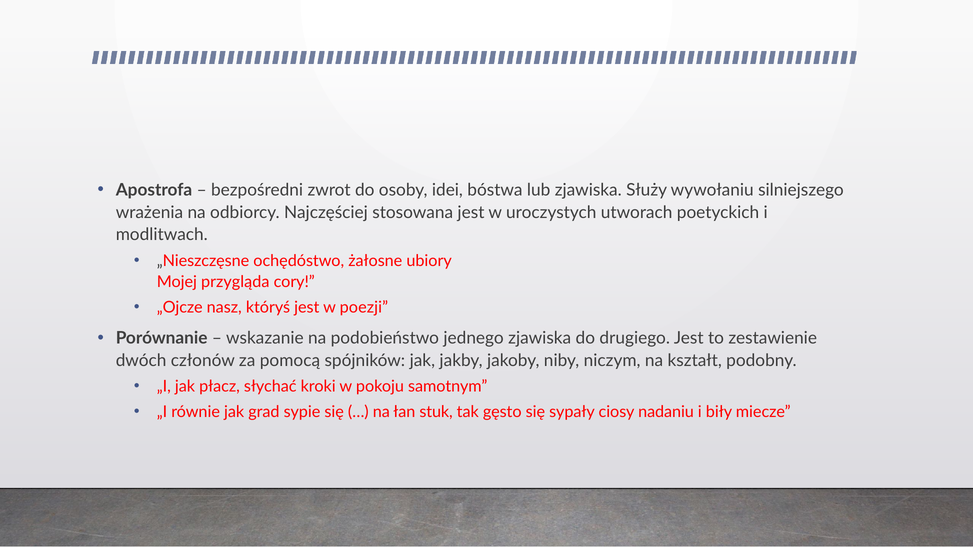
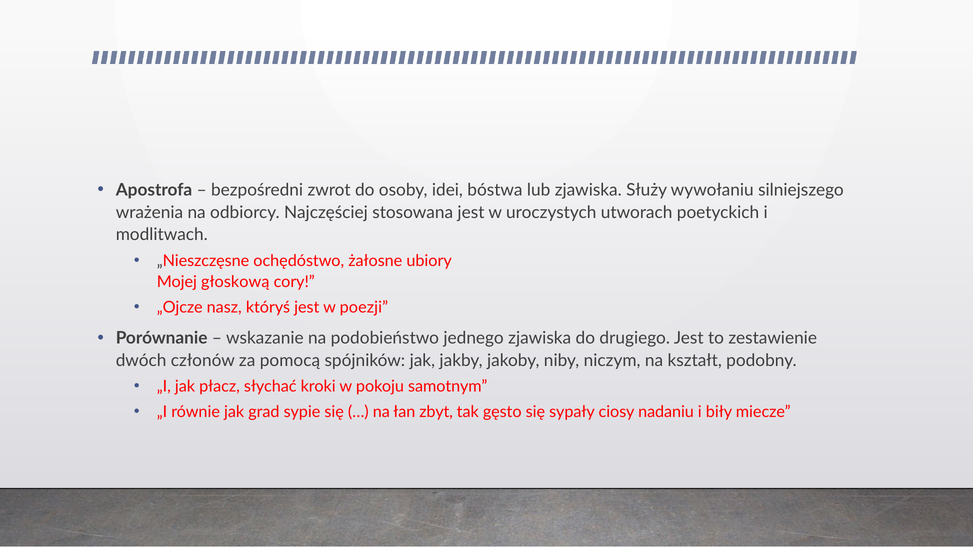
przygląda: przygląda -> głoskową (235, 282)
stuk: stuk -> zbyt (436, 412)
